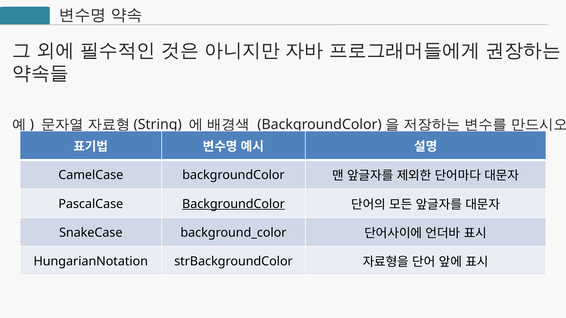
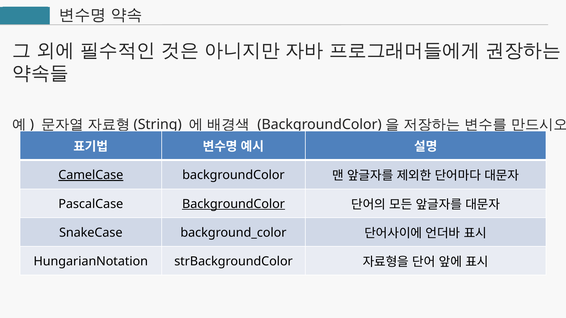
CamelCase underline: none -> present (91, 175)
